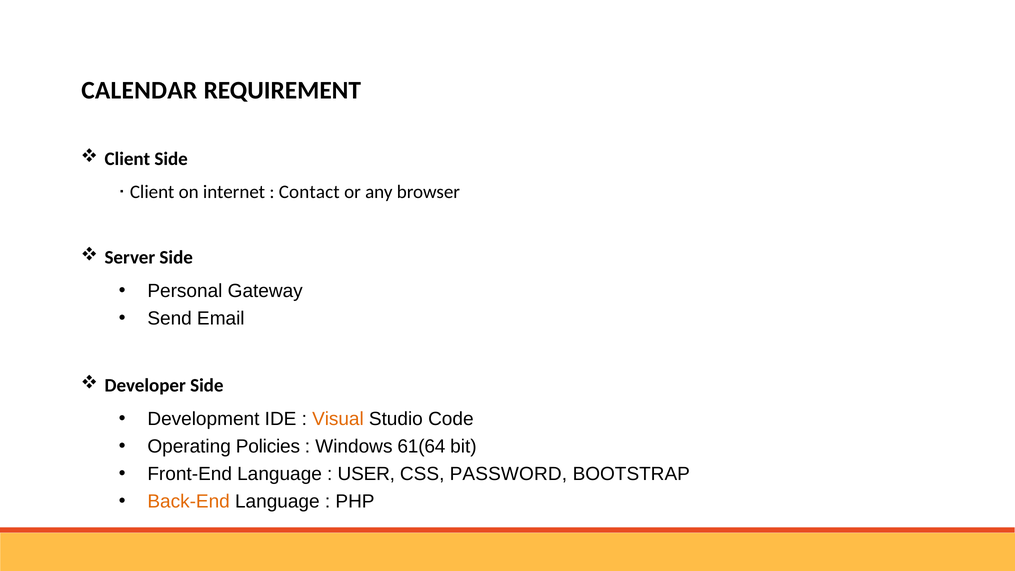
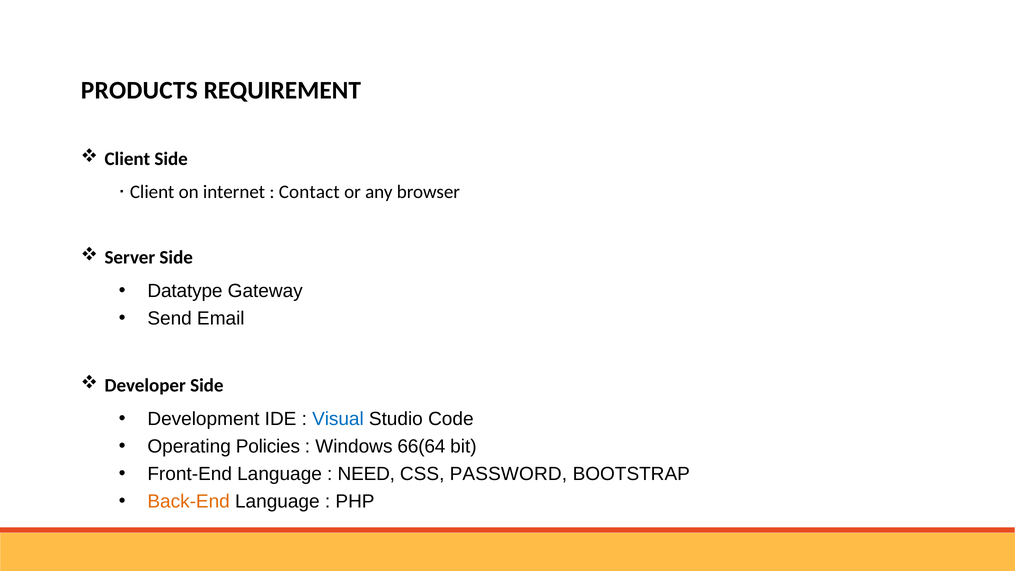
CALENDAR: CALENDAR -> PRODUCTS (139, 90)
Personal: Personal -> Datatype (185, 291)
Visual colour: orange -> blue (338, 419)
61(64: 61(64 -> 66(64 (421, 446)
USER: USER -> NEED (366, 474)
